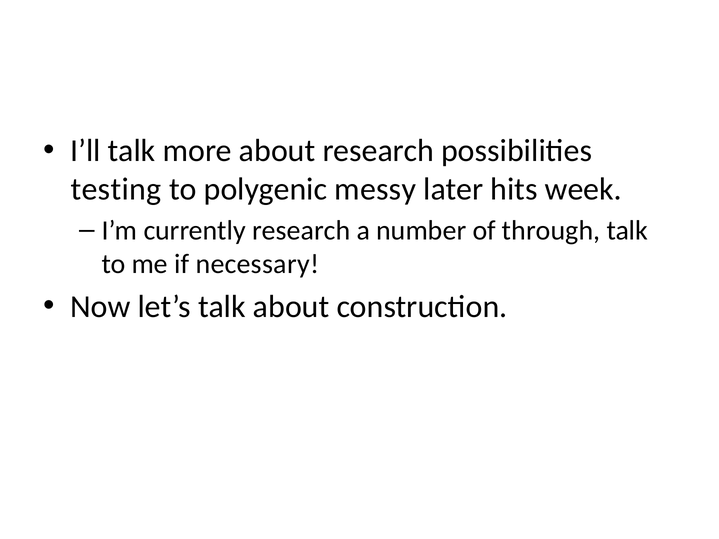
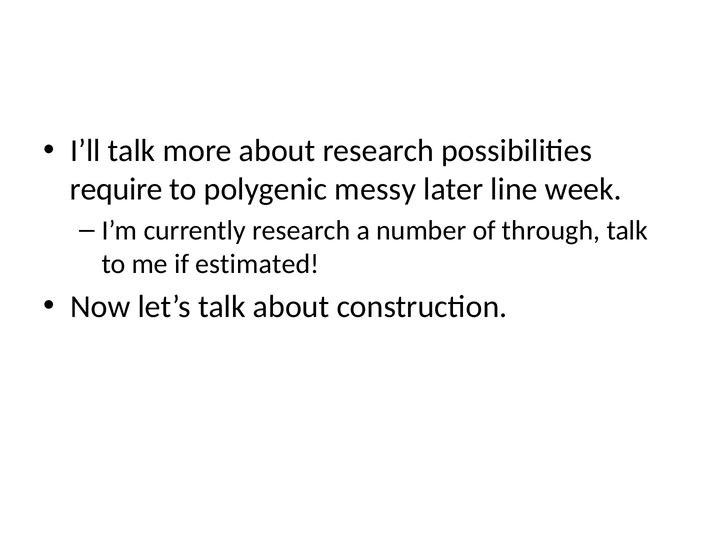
testing: testing -> require (116, 189)
hits: hits -> line (514, 189)
necessary: necessary -> estimated (257, 264)
